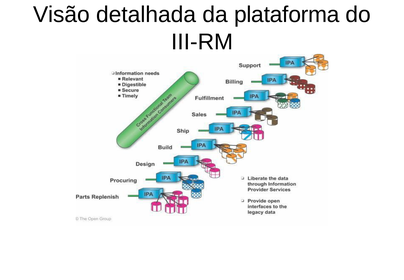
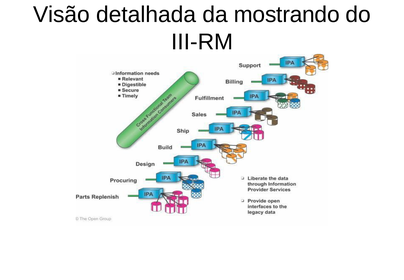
plataforma: plataforma -> mostrando (287, 15)
